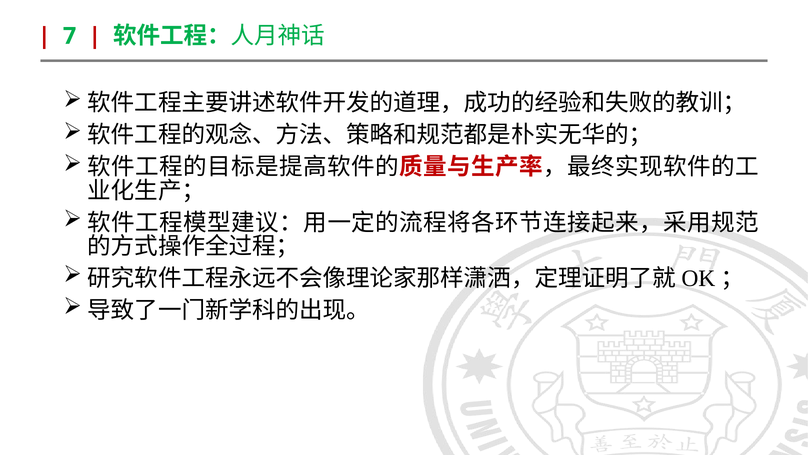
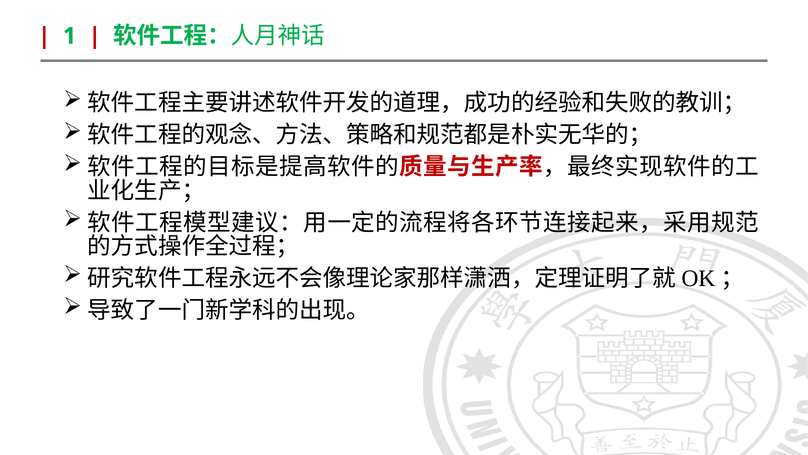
7: 7 -> 1 (70, 36)
